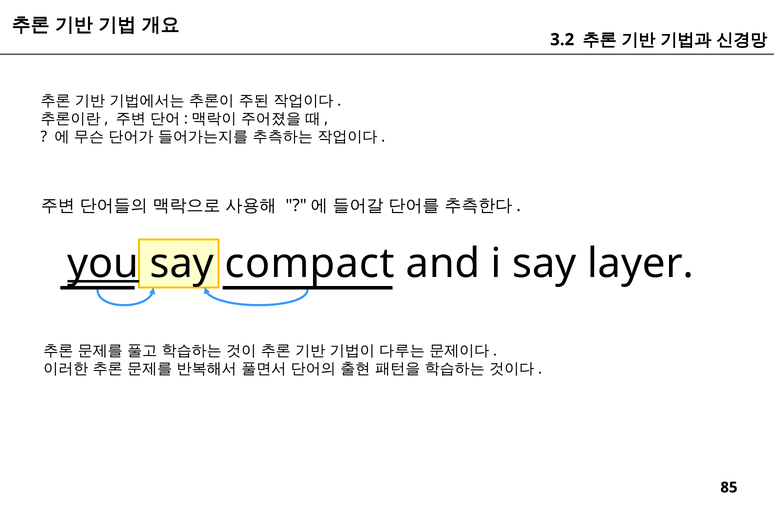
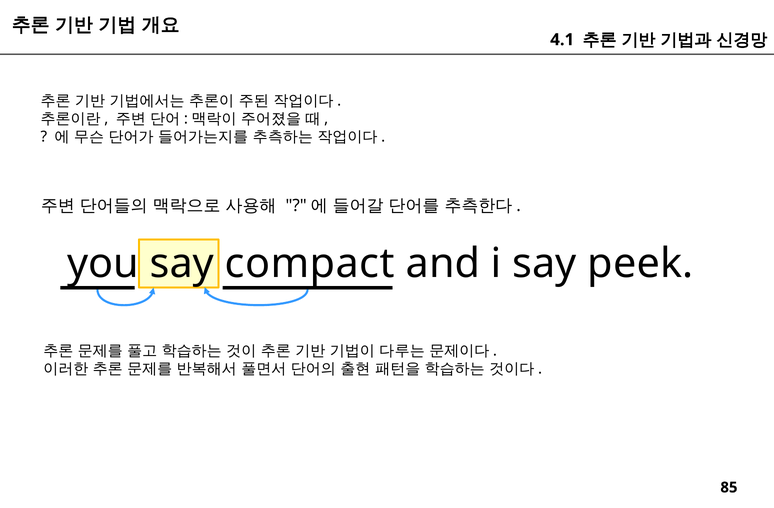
3.2: 3.2 -> 4.1 (562, 40)
you underline: present -> none (103, 264)
layer: layer -> peek (640, 264)
